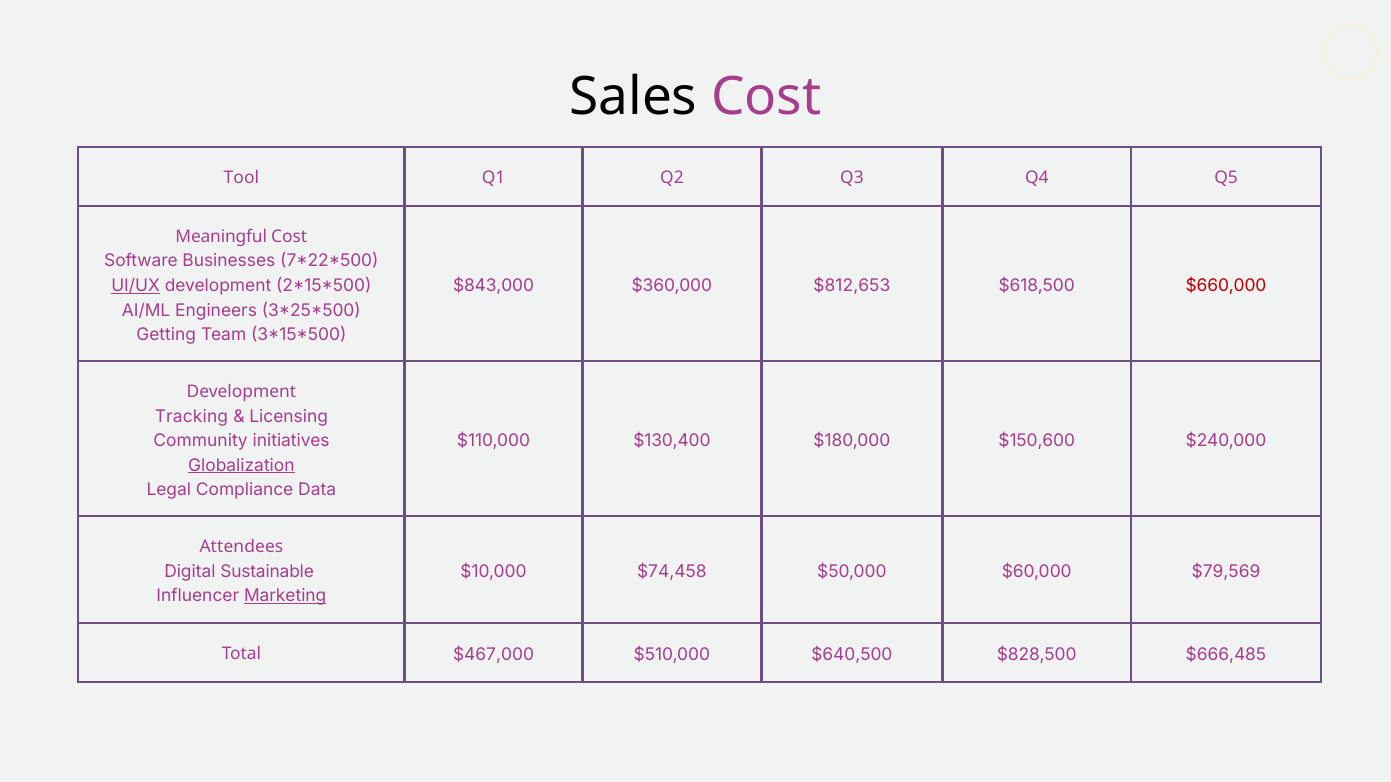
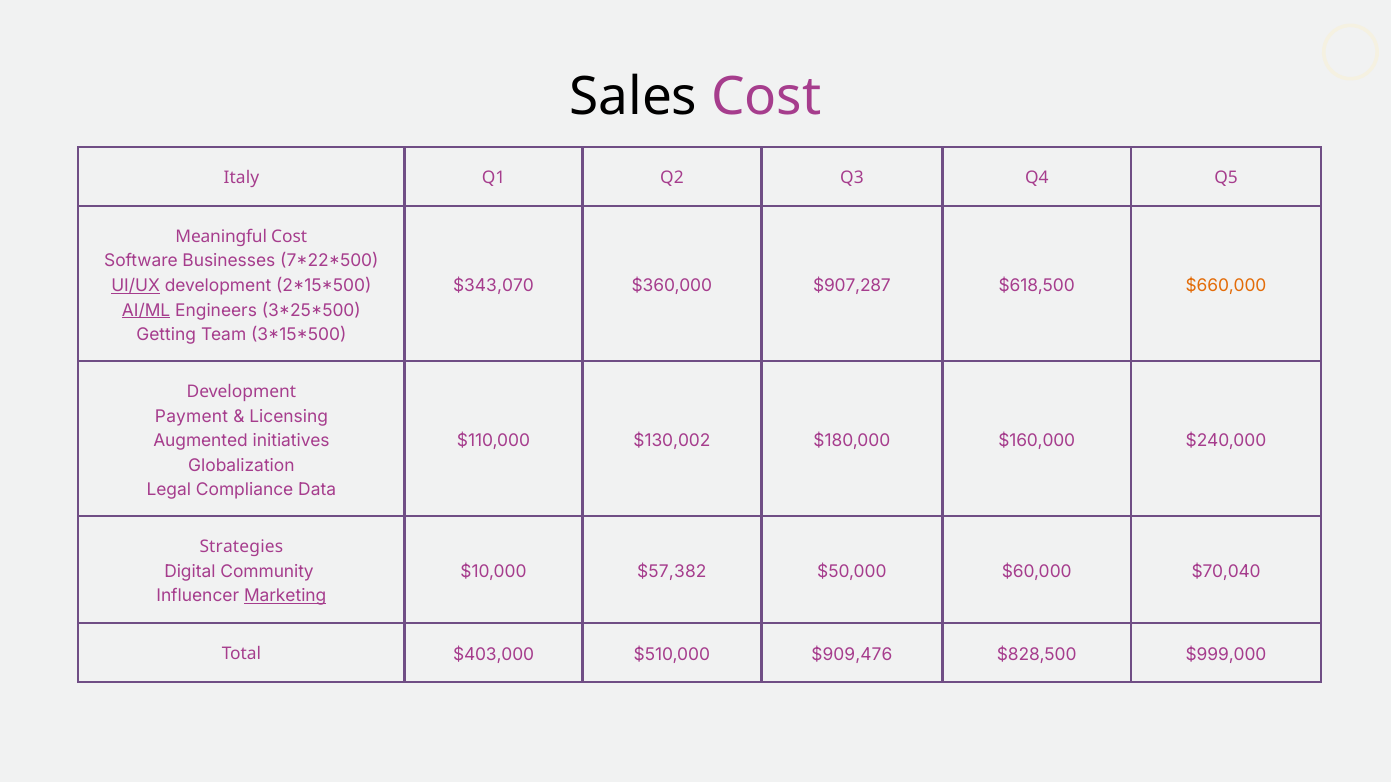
Tool: Tool -> Italy (241, 178)
$843,000: $843,000 -> $343,070 (493, 286)
$812,653: $812,653 -> $907,287 (852, 286)
$660,000 colour: red -> orange (1226, 286)
AI/ML underline: none -> present (146, 310)
Tracking: Tracking -> Payment (191, 417)
Community: Community -> Augmented (201, 441)
$130,400: $130,400 -> $130,002 (672, 441)
$150,600: $150,600 -> $160,000 (1037, 441)
Globalization underline: present -> none (241, 466)
Attendees: Attendees -> Strategies (241, 547)
Sustainable: Sustainable -> Community (267, 572)
$74,458: $74,458 -> $57,382 (672, 572)
$79,569: $79,569 -> $70,040 (1226, 572)
$467,000: $467,000 -> $403,000 (494, 655)
$640,500: $640,500 -> $909,476 (852, 655)
$666,485: $666,485 -> $999,000 (1226, 655)
